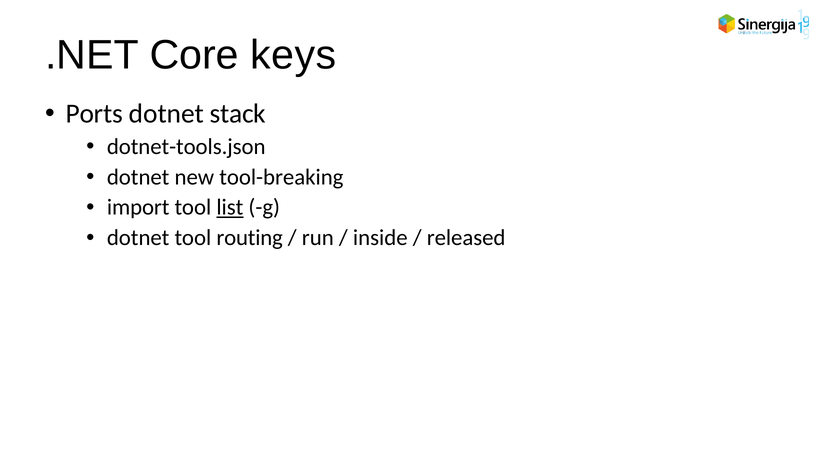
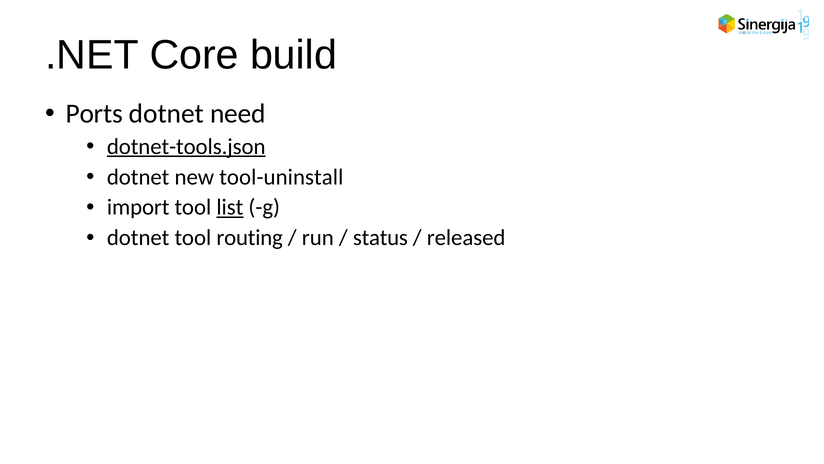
keys: keys -> build (294, 55)
stack: stack -> need (238, 113)
dotnet-tools.json underline: none -> present (186, 146)
tool-breaking: tool-breaking -> tool-uninstall (281, 177)
inside: inside -> status (380, 238)
